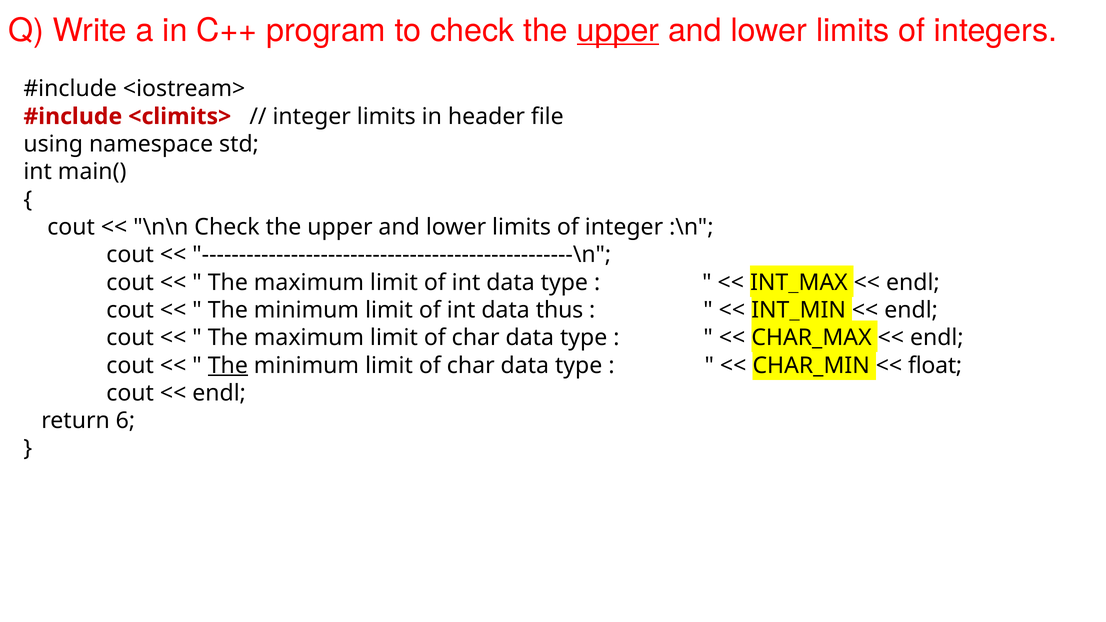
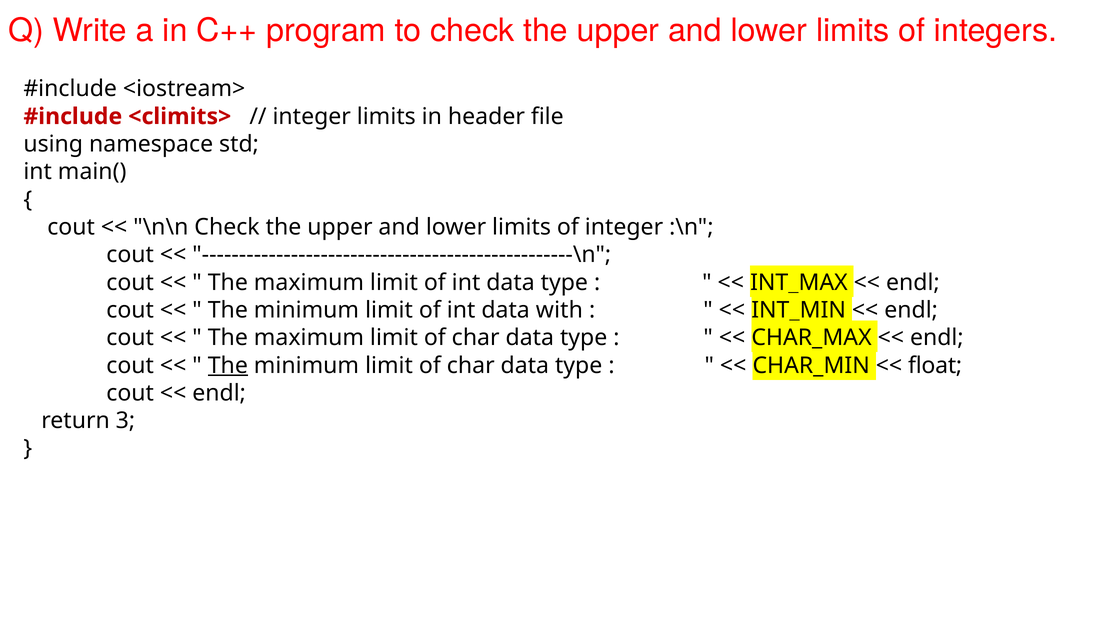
upper underline: present -> none (618, 30)
thus: thus -> with (559, 310)
6: 6 -> 3 (125, 421)
